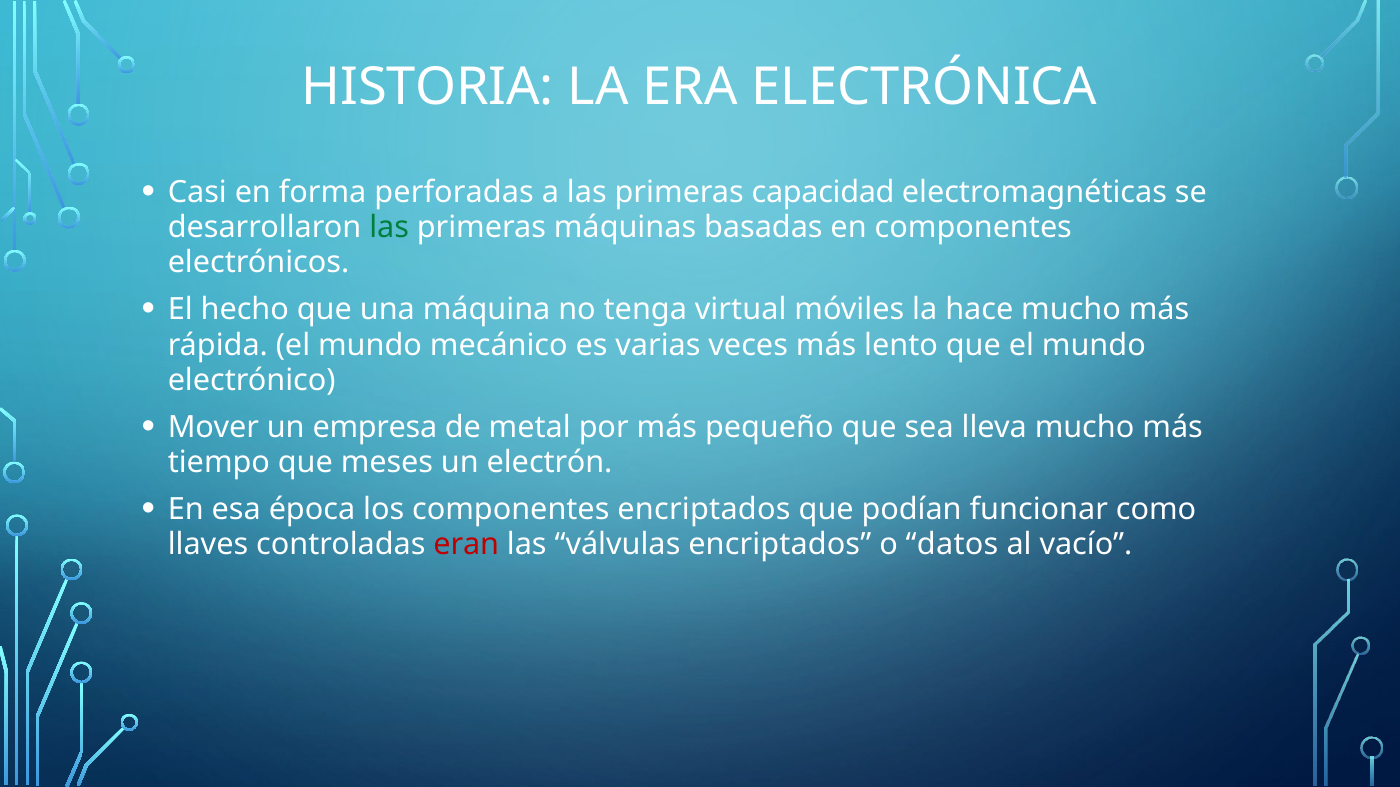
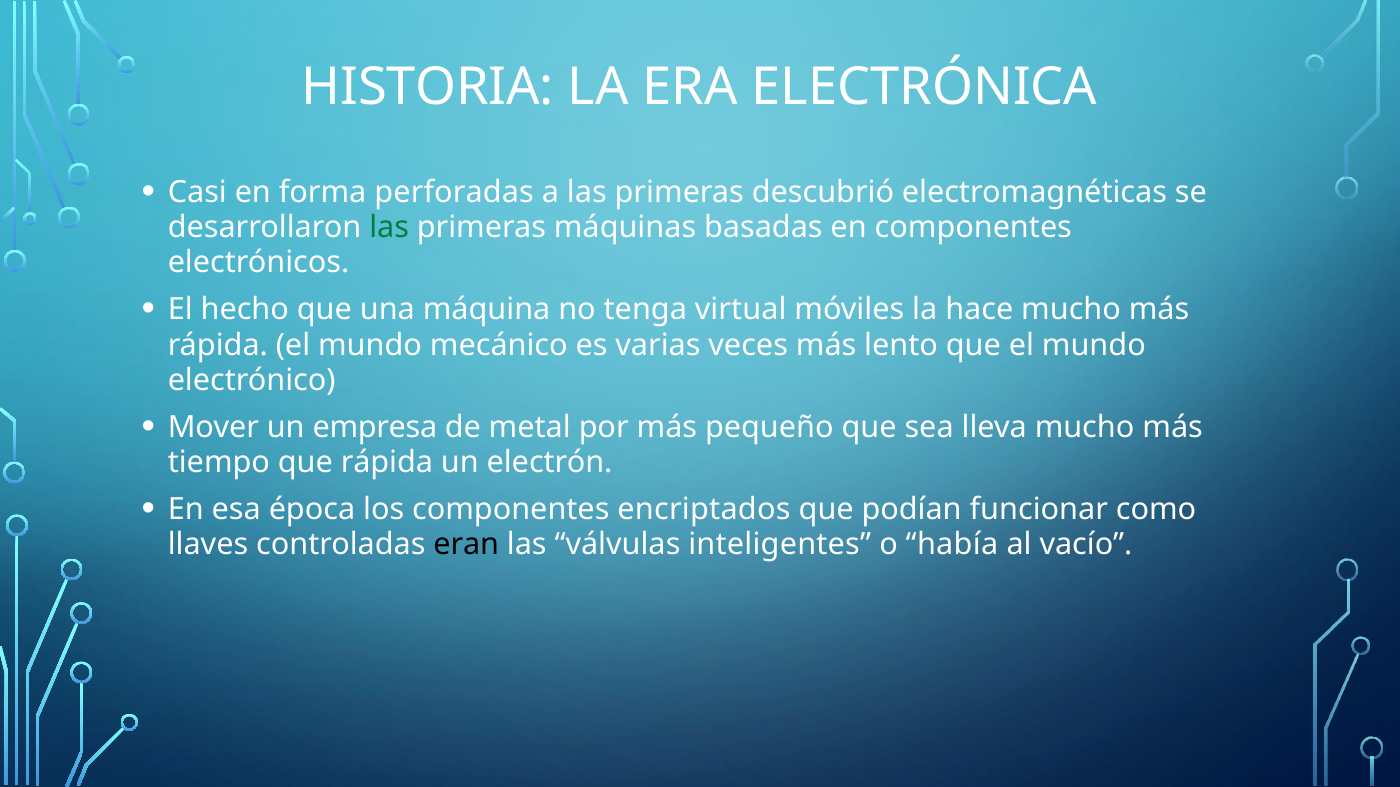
capacidad: capacidad -> descubrió (823, 192)
que meses: meses -> rápida (387, 463)
eran colour: red -> black (466, 545)
válvulas encriptados: encriptados -> inteligentes (780, 545)
datos: datos -> había (952, 545)
